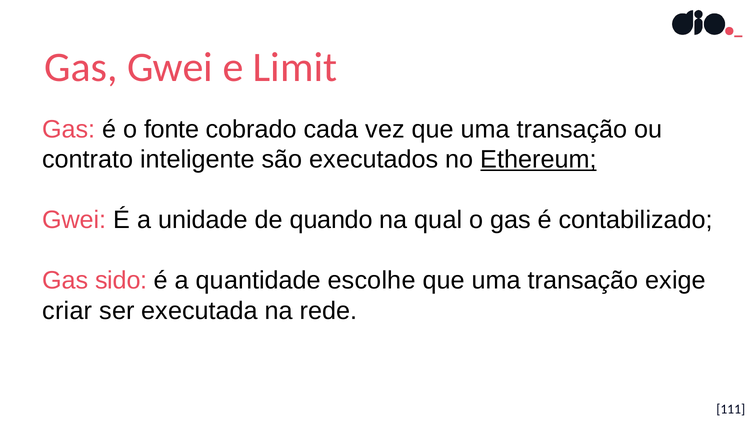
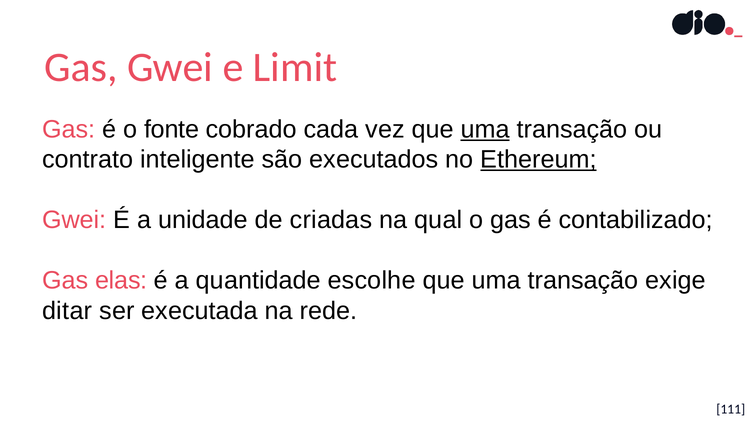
uma underline: none -> present (485, 129)
quando: quando -> criadas (331, 220)
sido: sido -> elas (121, 281)
criar: criar -> ditar (67, 311)
